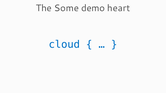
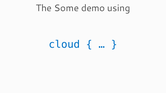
heart: heart -> using (119, 8)
